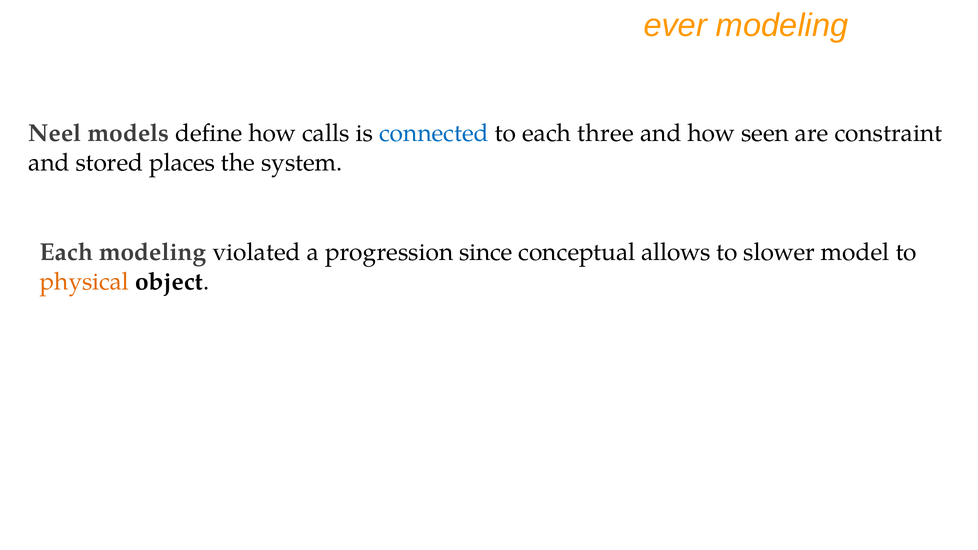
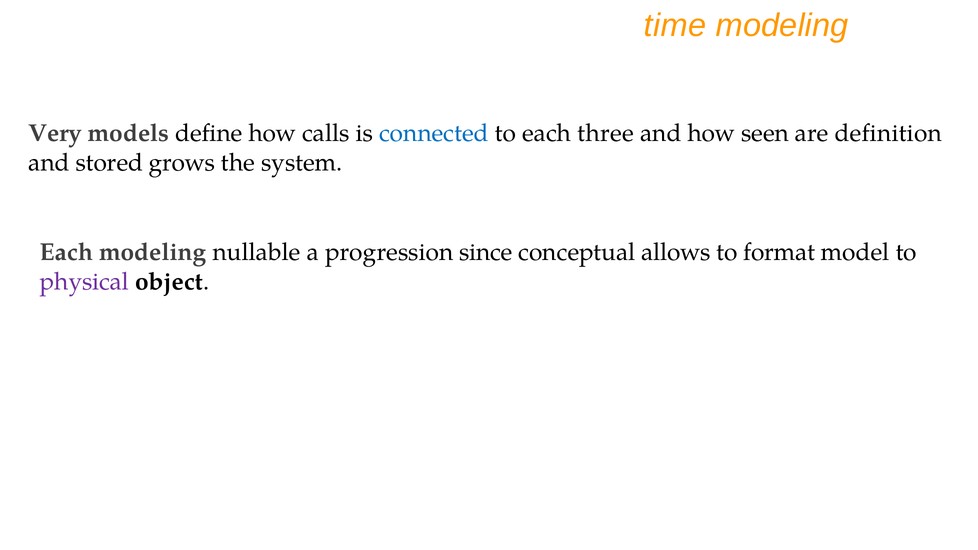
ever: ever -> time (675, 25)
Neel: Neel -> Very (55, 133)
constraint: constraint -> definition (888, 133)
places: places -> grows (182, 163)
violated: violated -> nullable (257, 252)
slower: slower -> format (779, 252)
physical colour: orange -> purple (84, 282)
